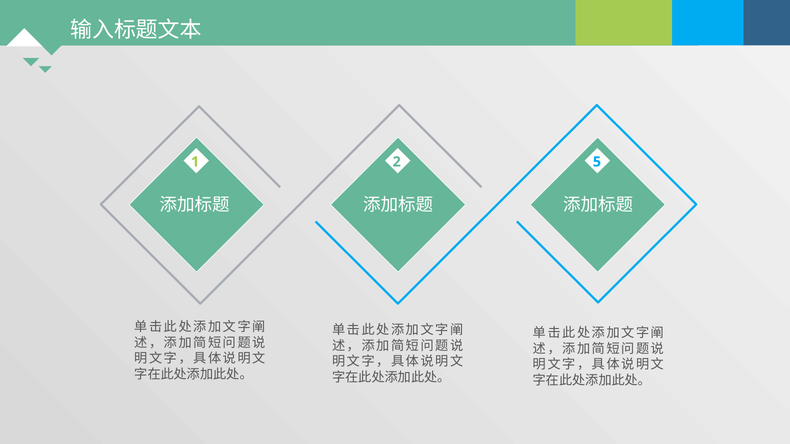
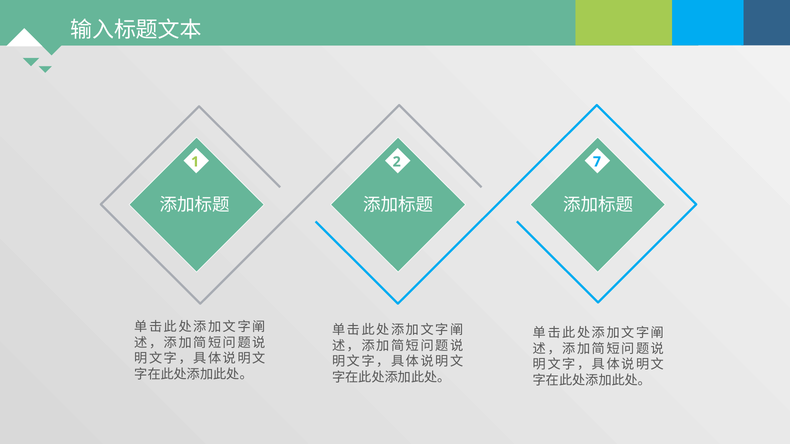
5: 5 -> 7 (597, 162)
